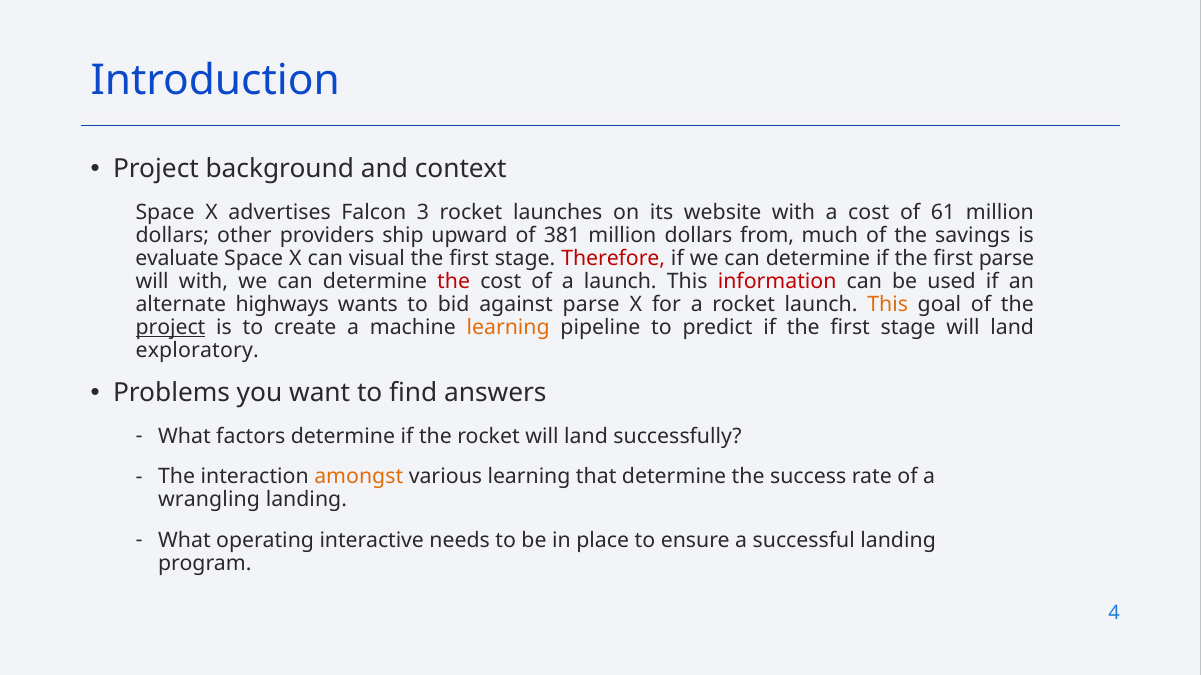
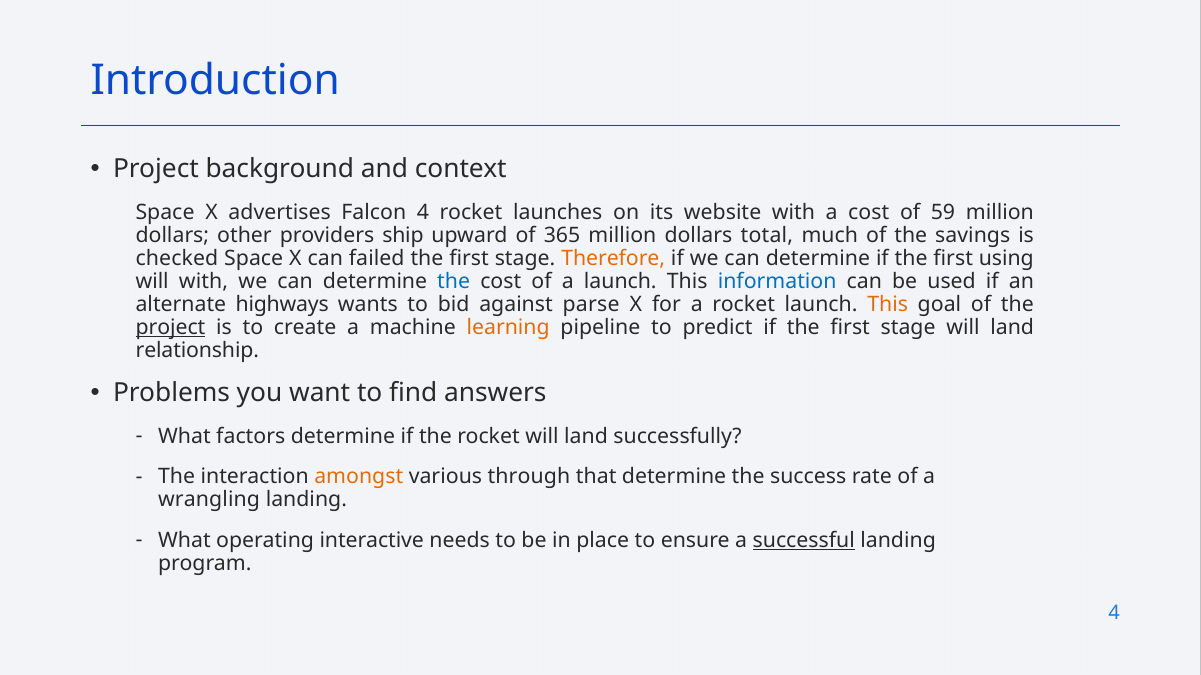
Falcon 3: 3 -> 4 (423, 212)
61: 61 -> 59 (943, 212)
381: 381 -> 365 (562, 235)
from: from -> total (767, 235)
evaluate: evaluate -> checked (177, 258)
visual: visual -> failed (377, 258)
Therefore colour: red -> orange (613, 258)
first parse: parse -> using (1006, 258)
the colour: red -> blue (454, 281)
information colour: red -> blue (777, 281)
exploratory: exploratory -> relationship (197, 350)
various learning: learning -> through (529, 477)
successful underline: none -> present (804, 541)
